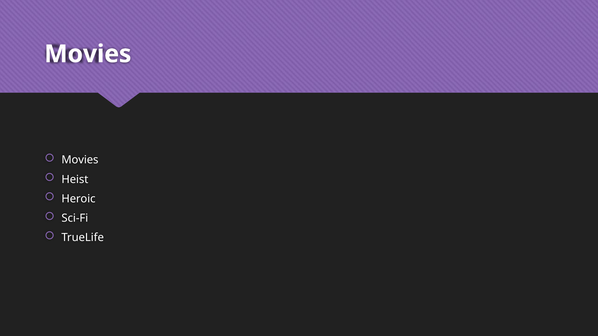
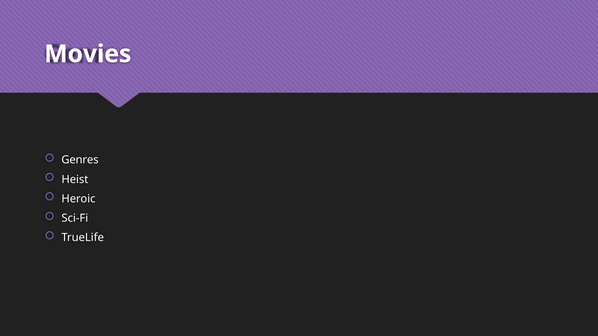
Movies: Movies -> Genres (80, 160)
